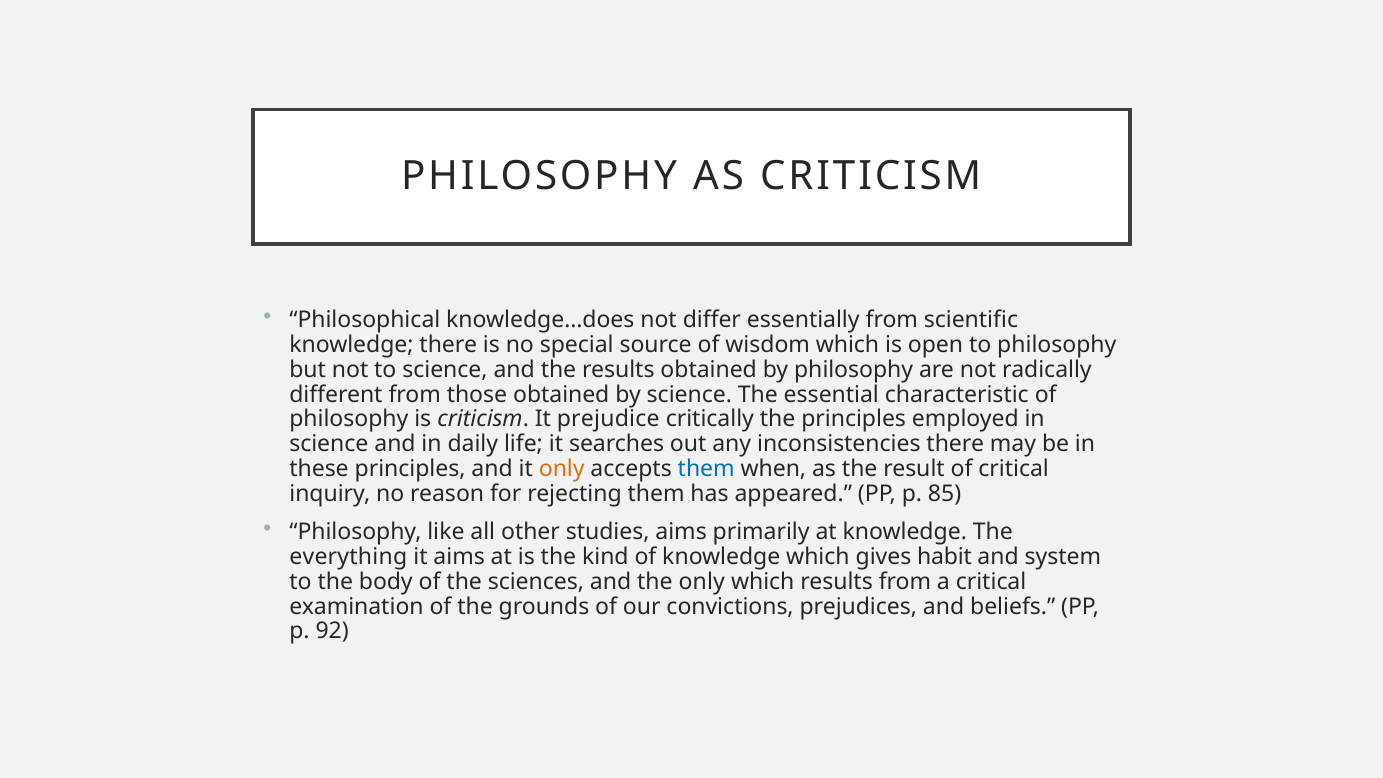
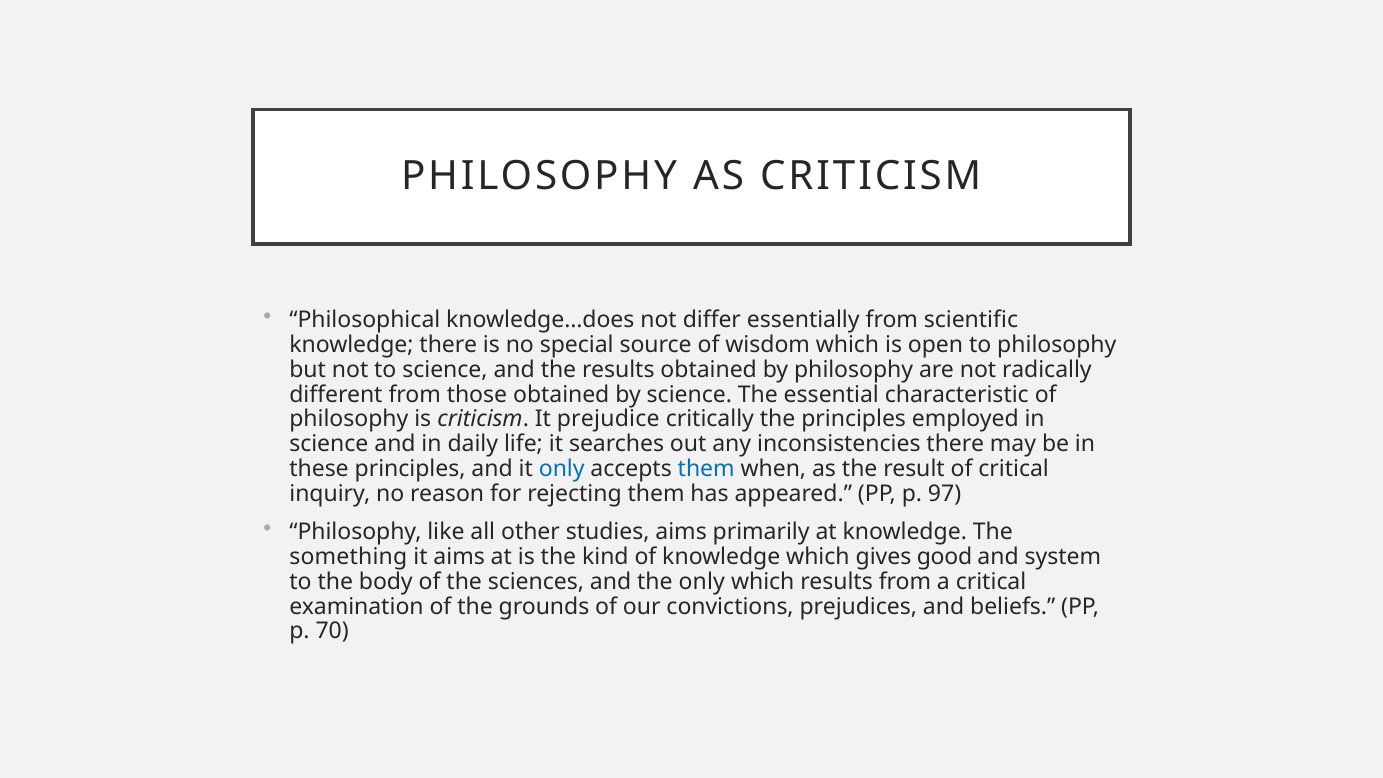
only colour: orange -> blue (562, 469)
85: 85 -> 97 (945, 494)
everything: everything -> something (348, 557)
habit: habit -> good (945, 557)
92: 92 -> 70 (332, 631)
